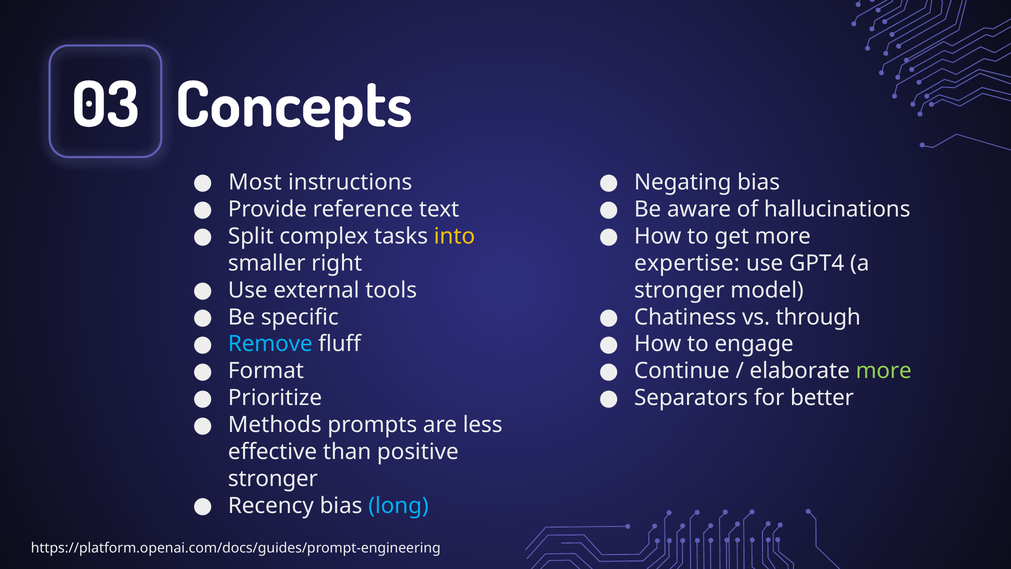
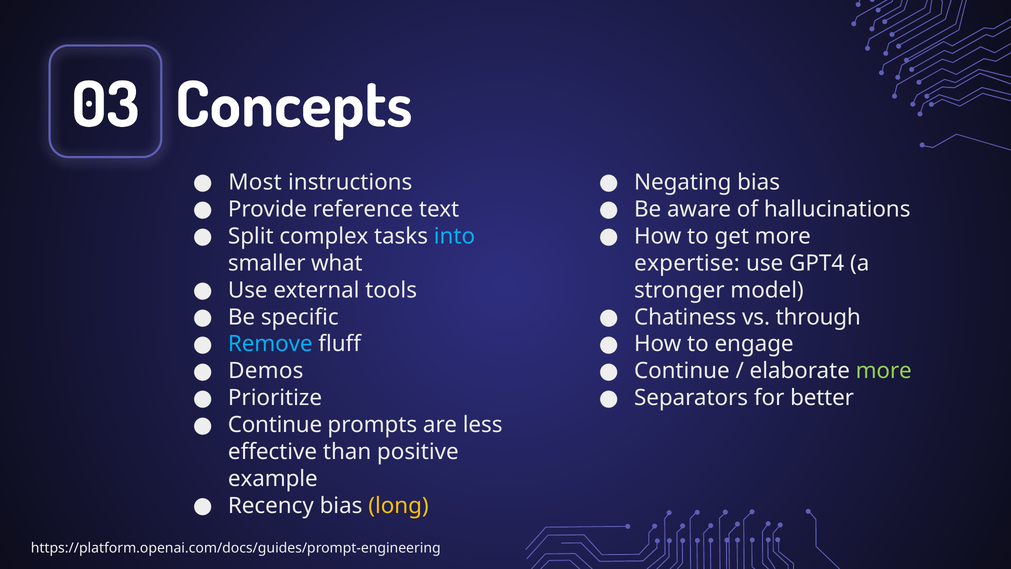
into colour: yellow -> light blue (454, 236)
right: right -> what (337, 263)
Format: Format -> Demos (266, 371)
Methods: Methods -> Continue (275, 425)
stronger: stronger -> example (273, 479)
long colour: light blue -> yellow (398, 506)
